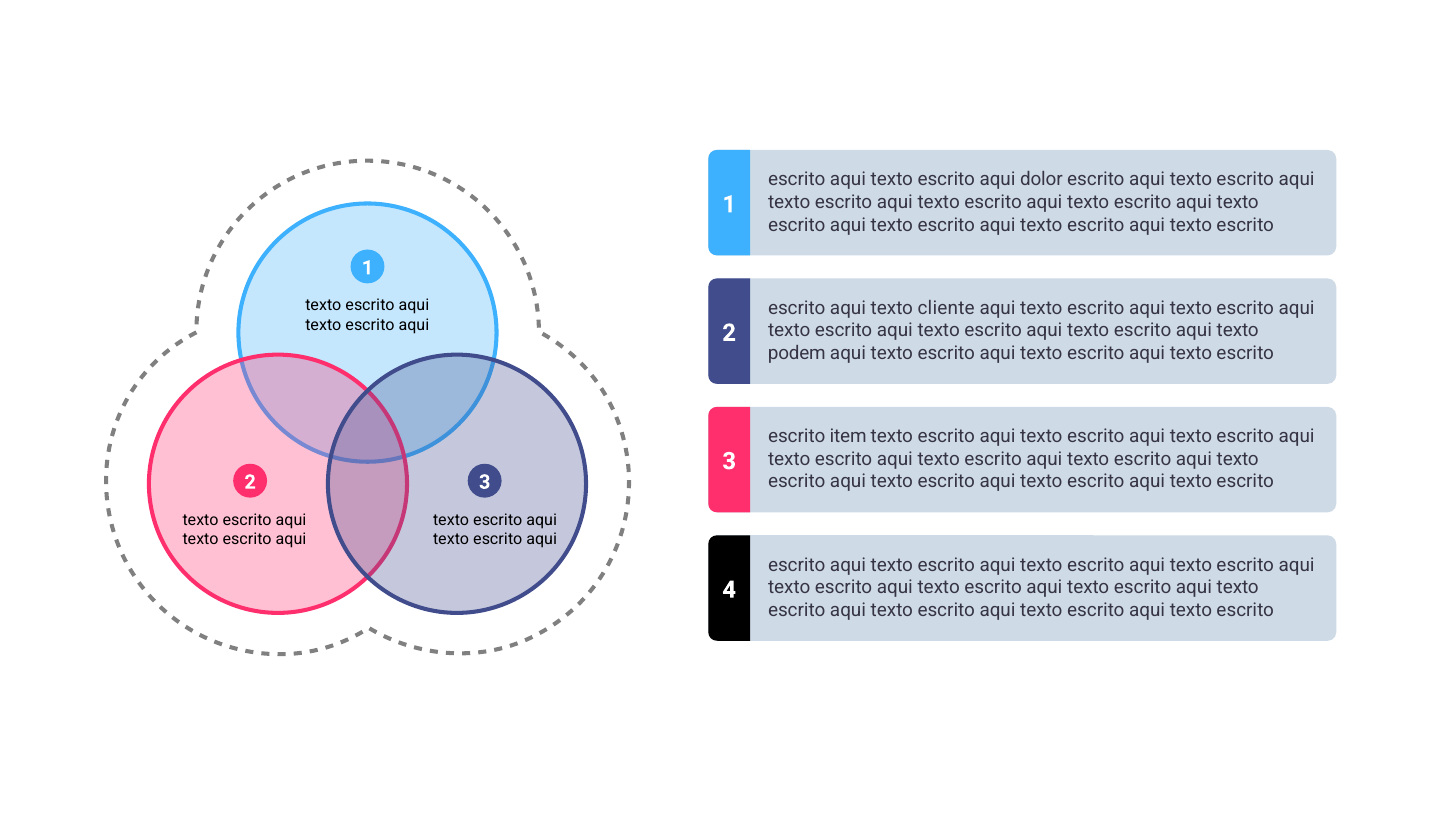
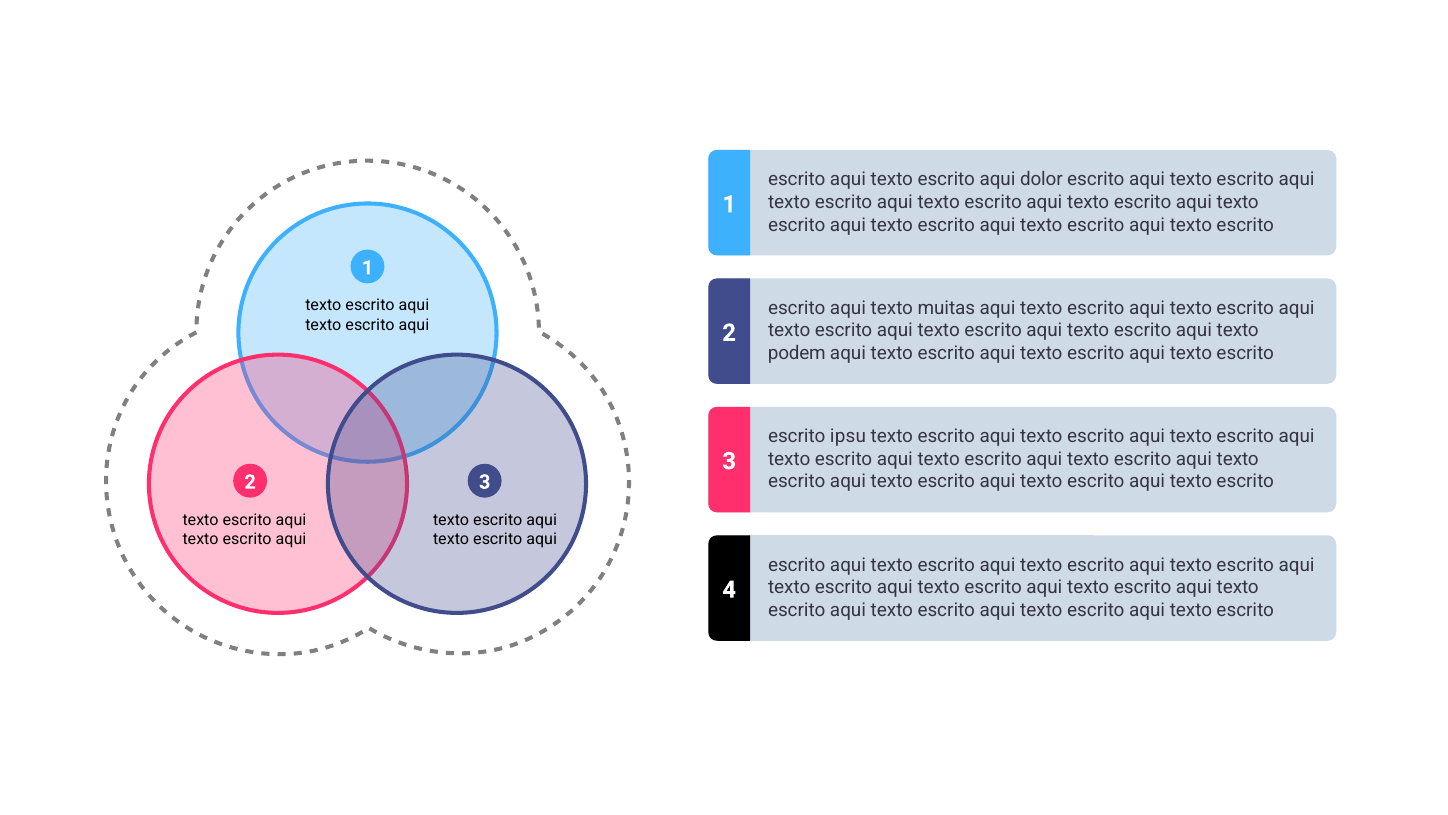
cliente: cliente -> muitas (946, 308)
item: item -> ipsu (848, 436)
